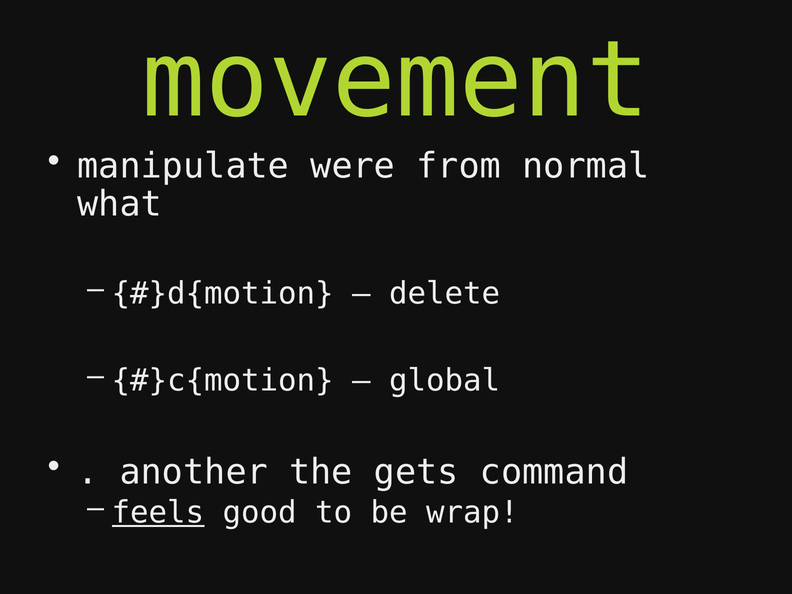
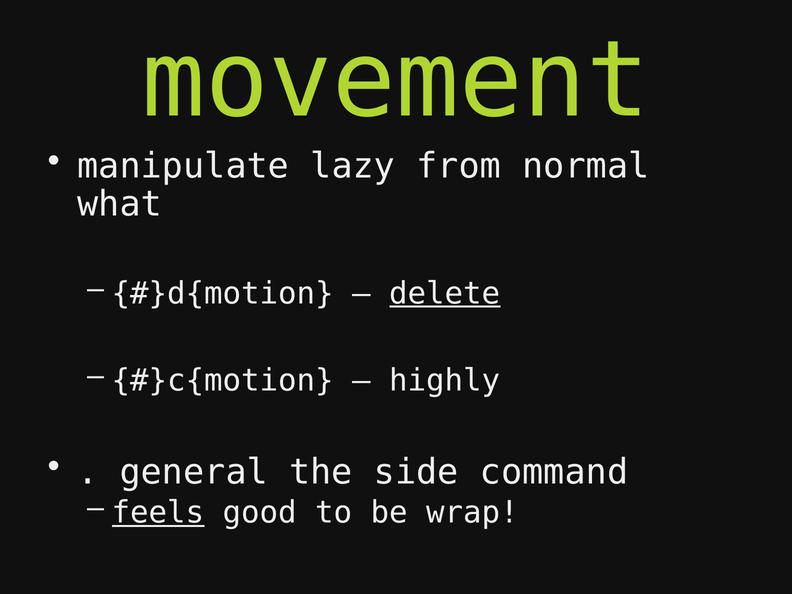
were: were -> lazy (353, 166)
delete underline: none -> present (445, 293)
global: global -> highly (445, 381)
another: another -> general (194, 472)
gets: gets -> side (416, 472)
